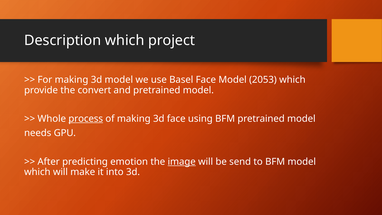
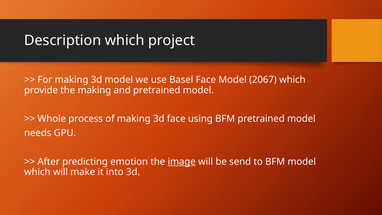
2053: 2053 -> 2067 (263, 80)
the convert: convert -> making (94, 90)
process underline: present -> none (86, 119)
